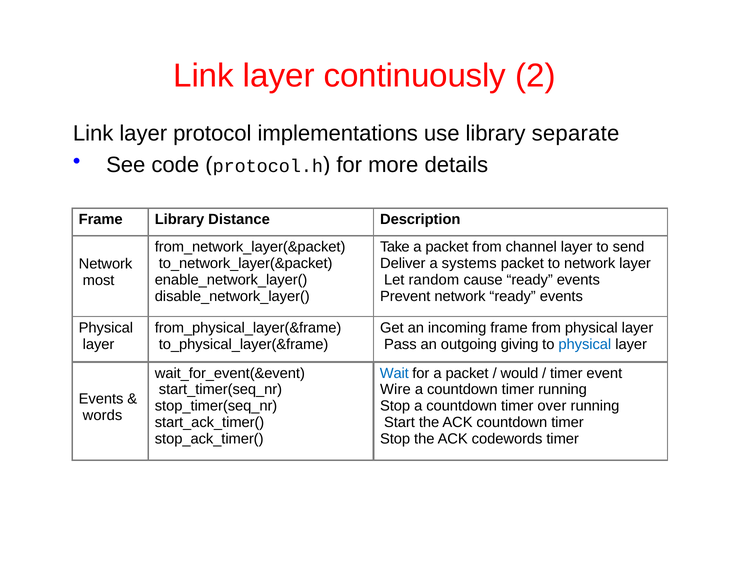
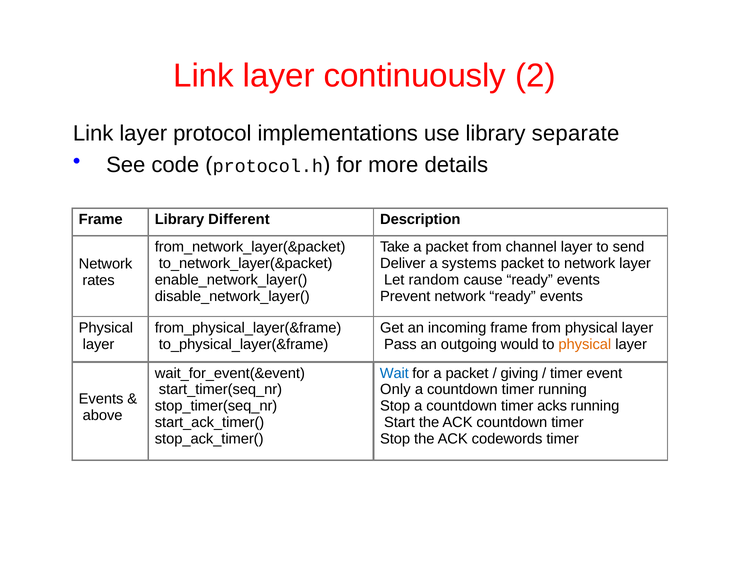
Distance: Distance -> Different (239, 220)
most: most -> rates (99, 280)
giving: giving -> would (520, 344)
physical colour: blue -> orange (585, 344)
would: would -> giving (519, 373)
Wire: Wire -> Only (395, 390)
over: over -> acks (552, 406)
words: words -> above (103, 415)
